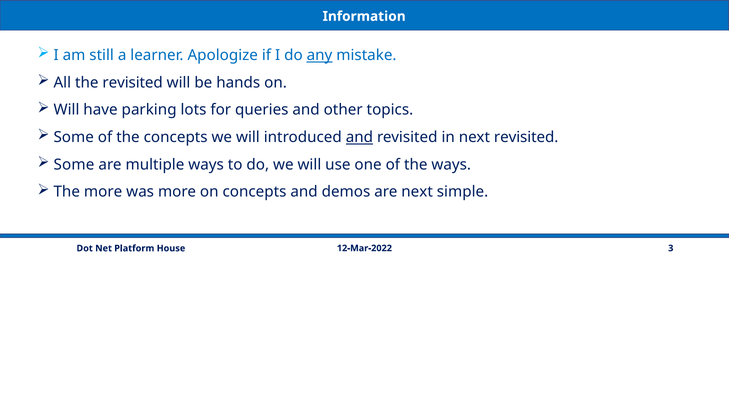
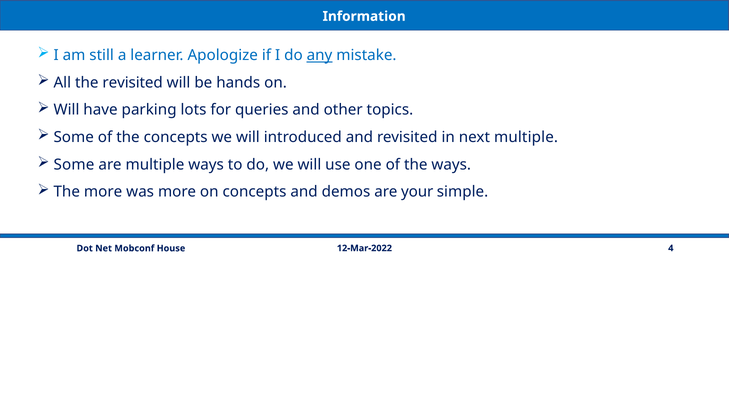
and underline: present -> none (359, 137)
next revisited: revisited -> multiple (526, 137)
are next: next -> your (417, 192)
3: 3 -> 4 (671, 248)
Platform: Platform -> Mobconf (134, 248)
